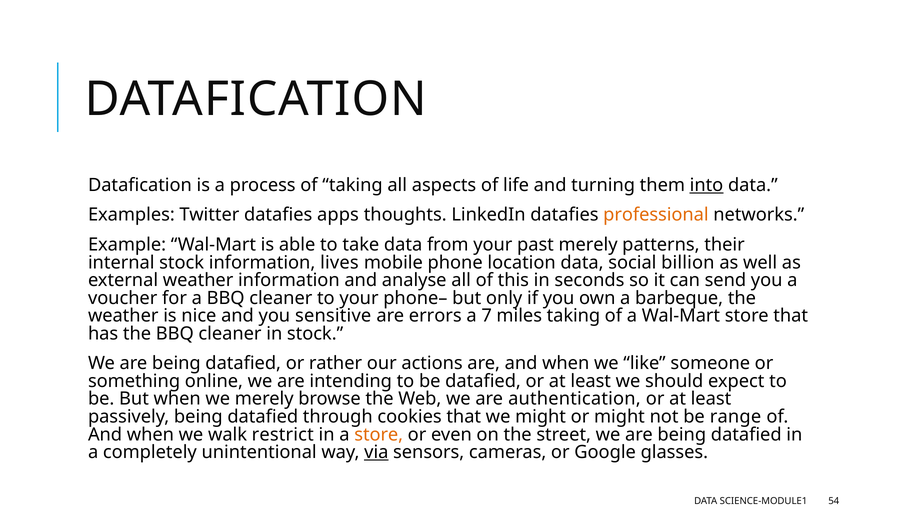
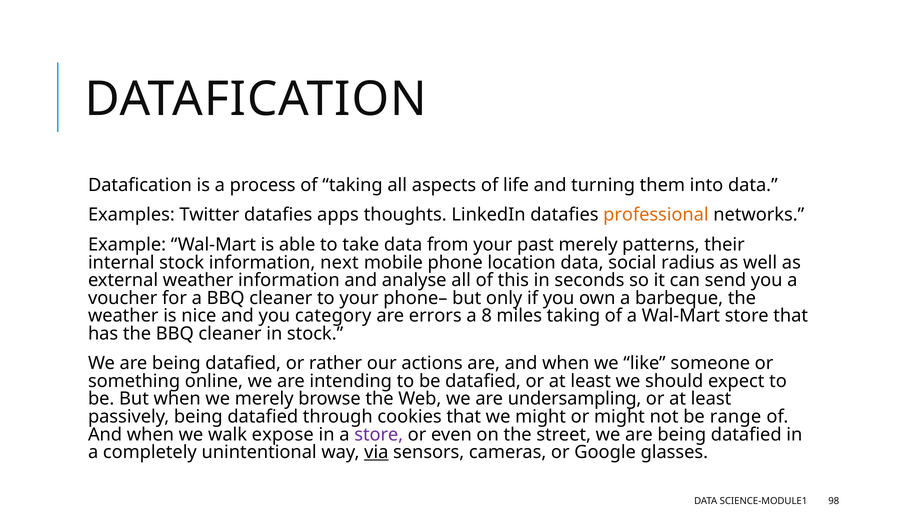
into underline: present -> none (707, 185)
lives: lives -> next (339, 262)
billion: billion -> radius (688, 262)
sensitive: sensitive -> category (333, 316)
7: 7 -> 8 (487, 316)
authentication: authentication -> undersampling (575, 399)
restrict: restrict -> expose (283, 434)
store colour: orange -> purple (379, 434)
54: 54 -> 98 (834, 501)
